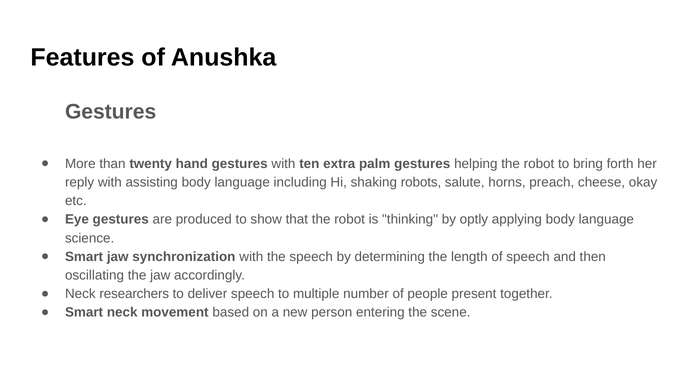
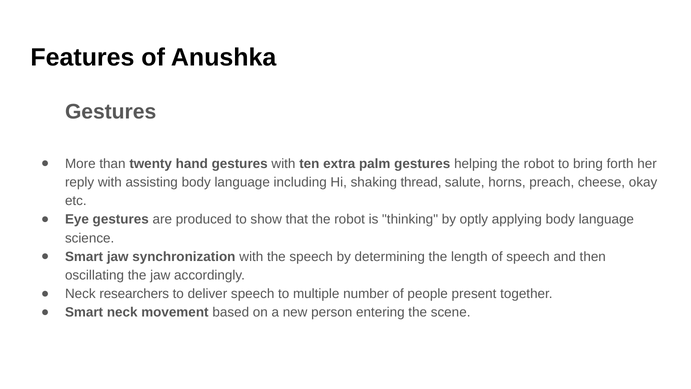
robots: robots -> thread (421, 182)
